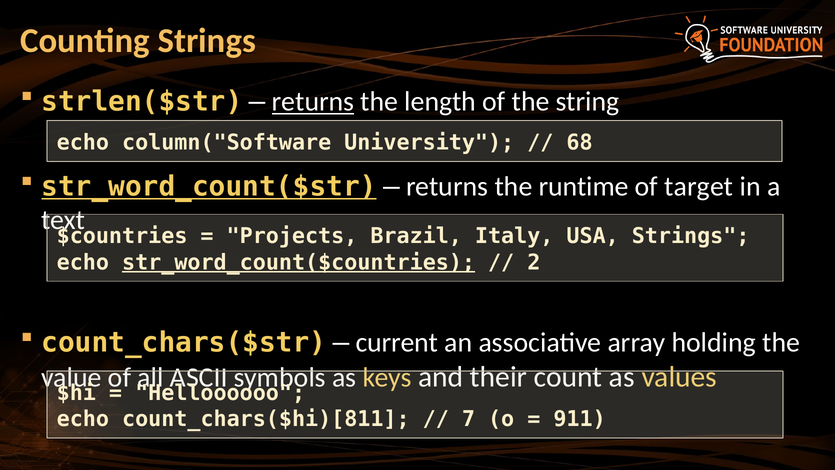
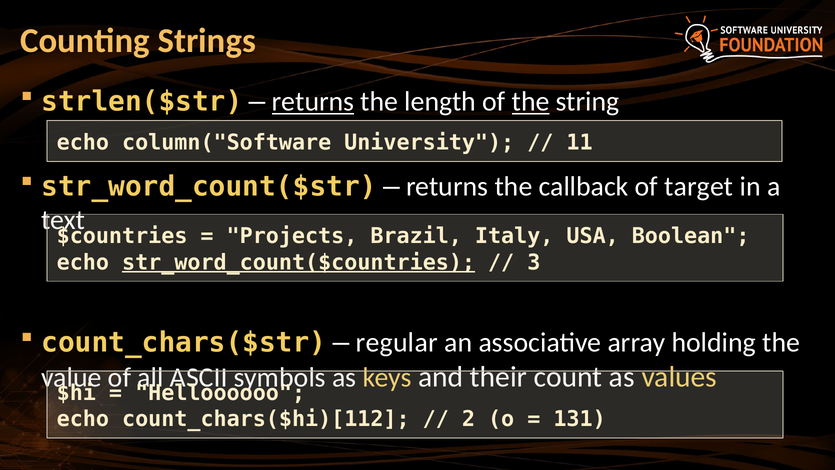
the underline: none -> present (531, 102)
68: 68 -> 11 (580, 142)
str_word_count($str underline: present -> none (209, 187)
runtime: runtime -> callback (584, 187)
USA Strings: Strings -> Boolean (691, 236)
2: 2 -> 3 (534, 262)
current: current -> regular (397, 342)
count_chars($hi)[811: count_chars($hi)[811 -> count_chars($hi)[112 (266, 419)
7: 7 -> 2 (468, 419)
911: 911 -> 131 (580, 419)
